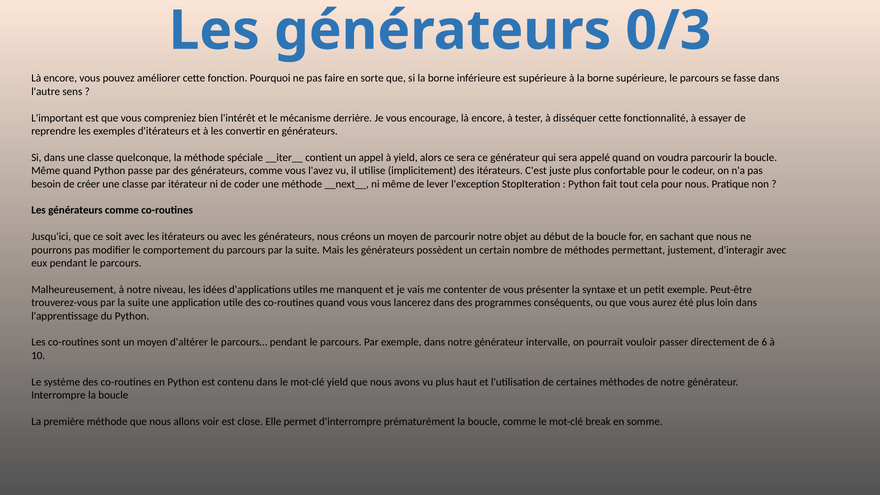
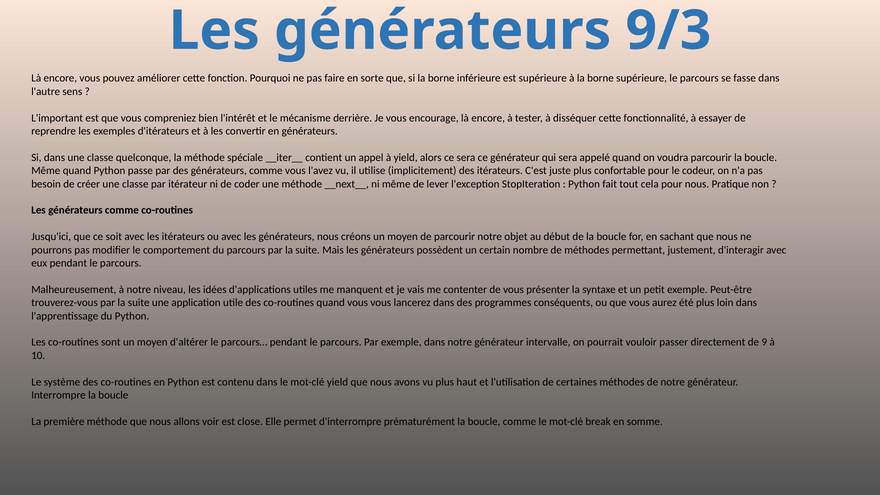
0/3: 0/3 -> 9/3 (668, 31)
6: 6 -> 9 (764, 342)
